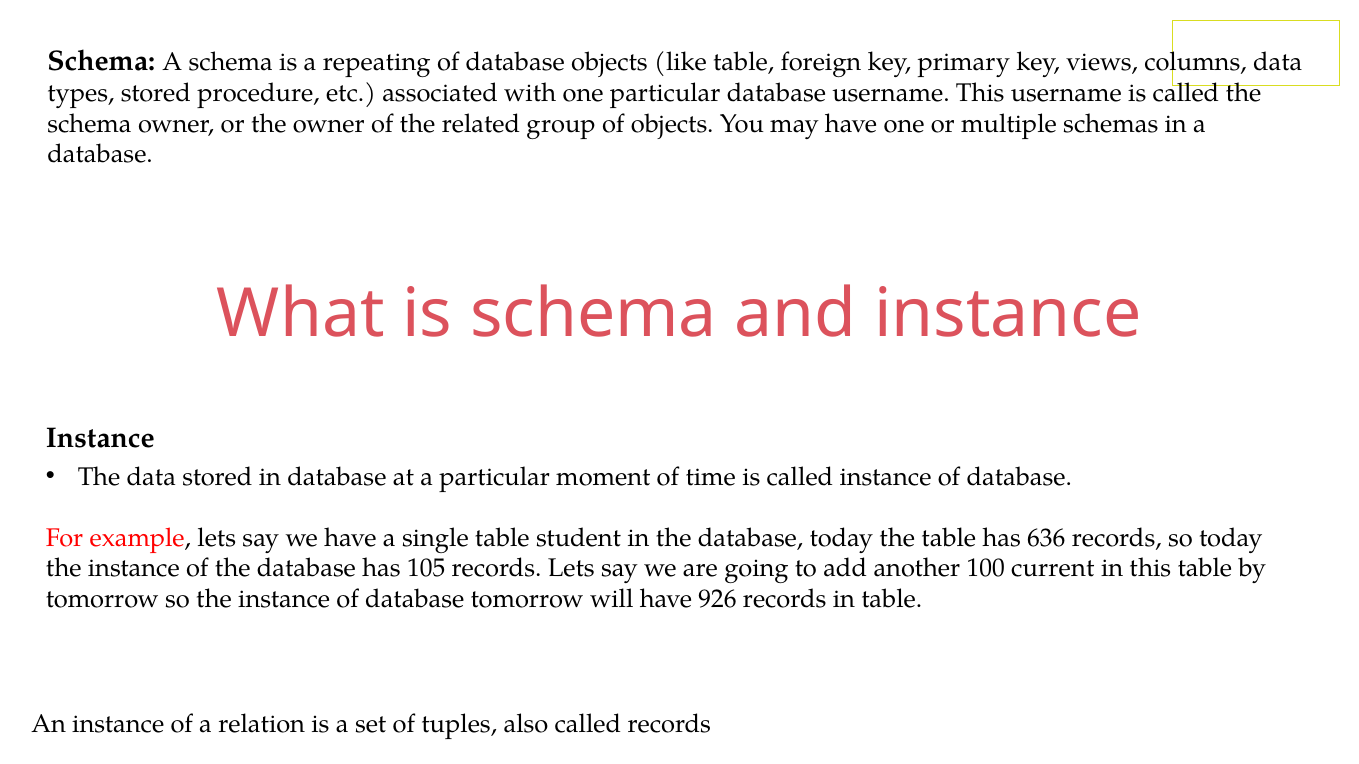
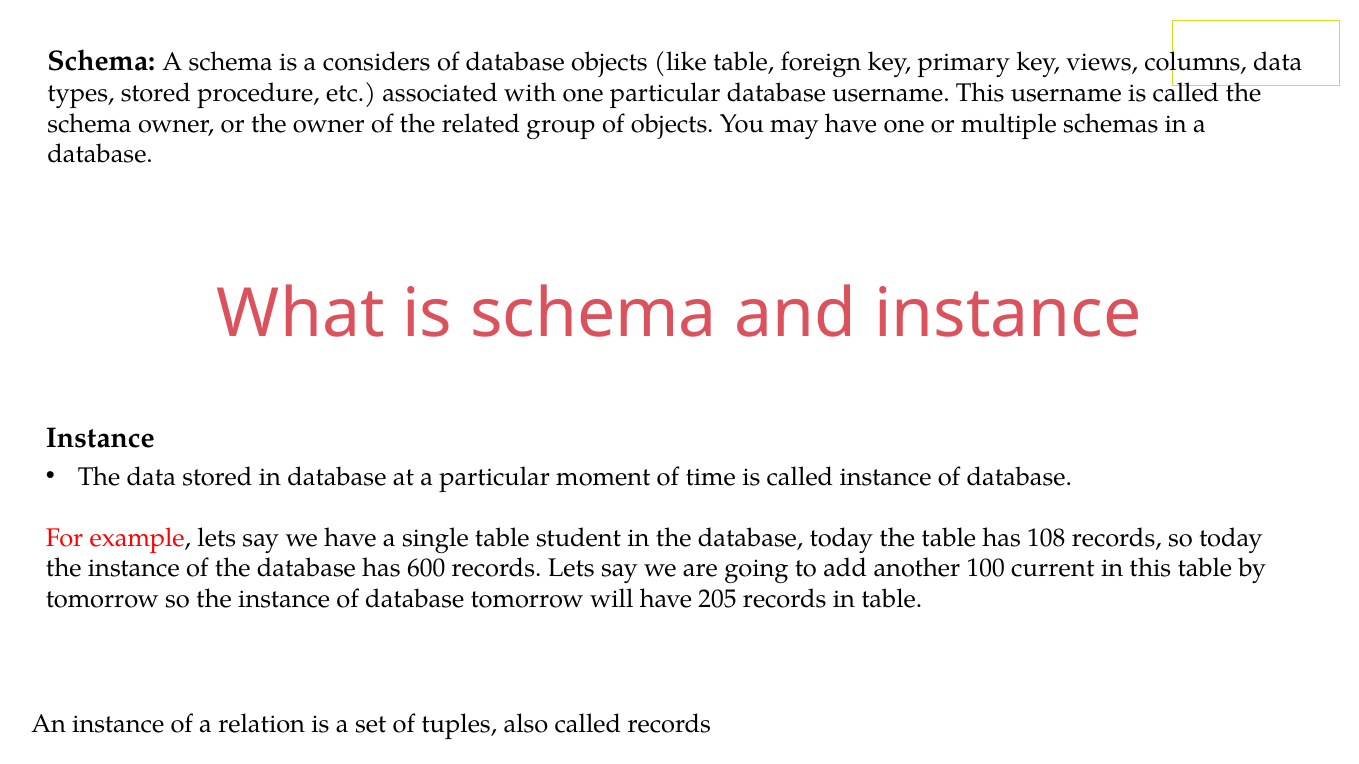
repeating: repeating -> considers (377, 62)
636: 636 -> 108 (1046, 538)
105: 105 -> 600 (426, 569)
926: 926 -> 205 (717, 599)
